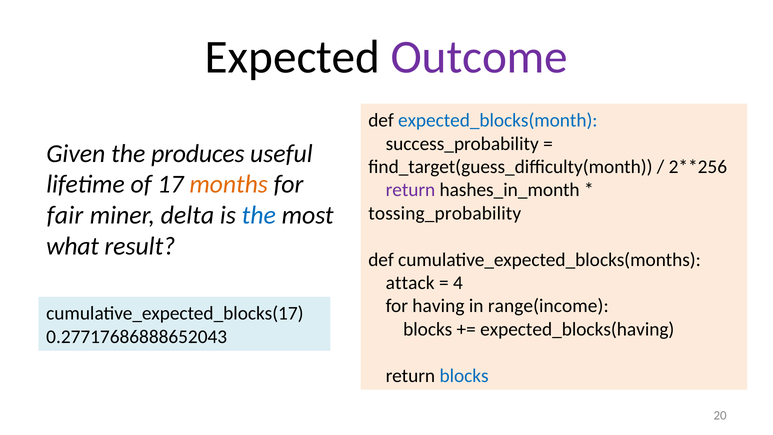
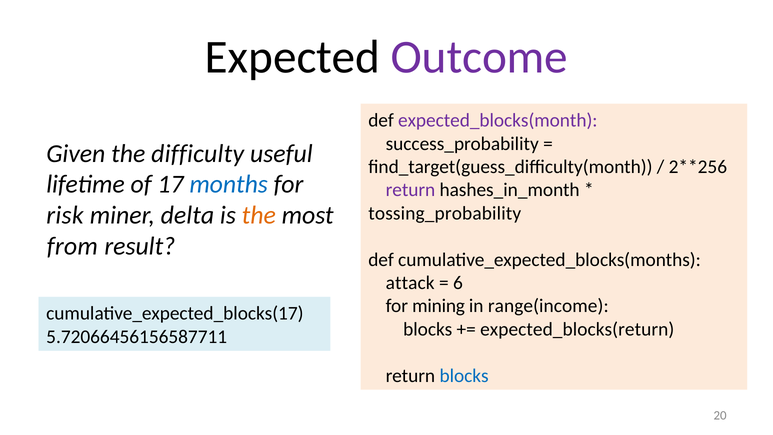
expected_blocks(month colour: blue -> purple (498, 120)
produces: produces -> difficulty (198, 153)
months colour: orange -> blue (229, 184)
fair: fair -> risk (65, 215)
the colour: blue -> orange (259, 215)
what: what -> from (72, 246)
4: 4 -> 6 (458, 283)
having: having -> mining (439, 306)
expected_blocks(having: expected_blocks(having -> expected_blocks(return (577, 329)
0.27717686888652043: 0.27717686888652043 -> 5.72066456156587711 (137, 337)
